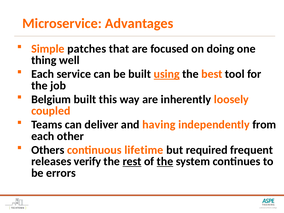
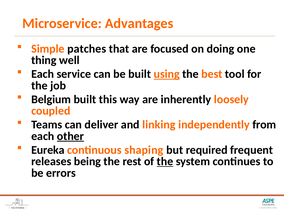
having: having -> linking (159, 125)
other underline: none -> present (70, 136)
Others: Others -> Eureka (48, 150)
lifetime: lifetime -> shaping (144, 150)
verify: verify -> being (87, 161)
rest underline: present -> none (132, 161)
